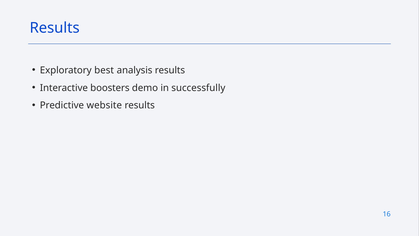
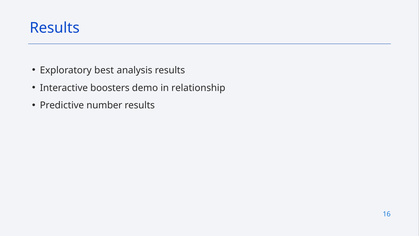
successfully: successfully -> relationship (198, 88)
website: website -> number (104, 105)
